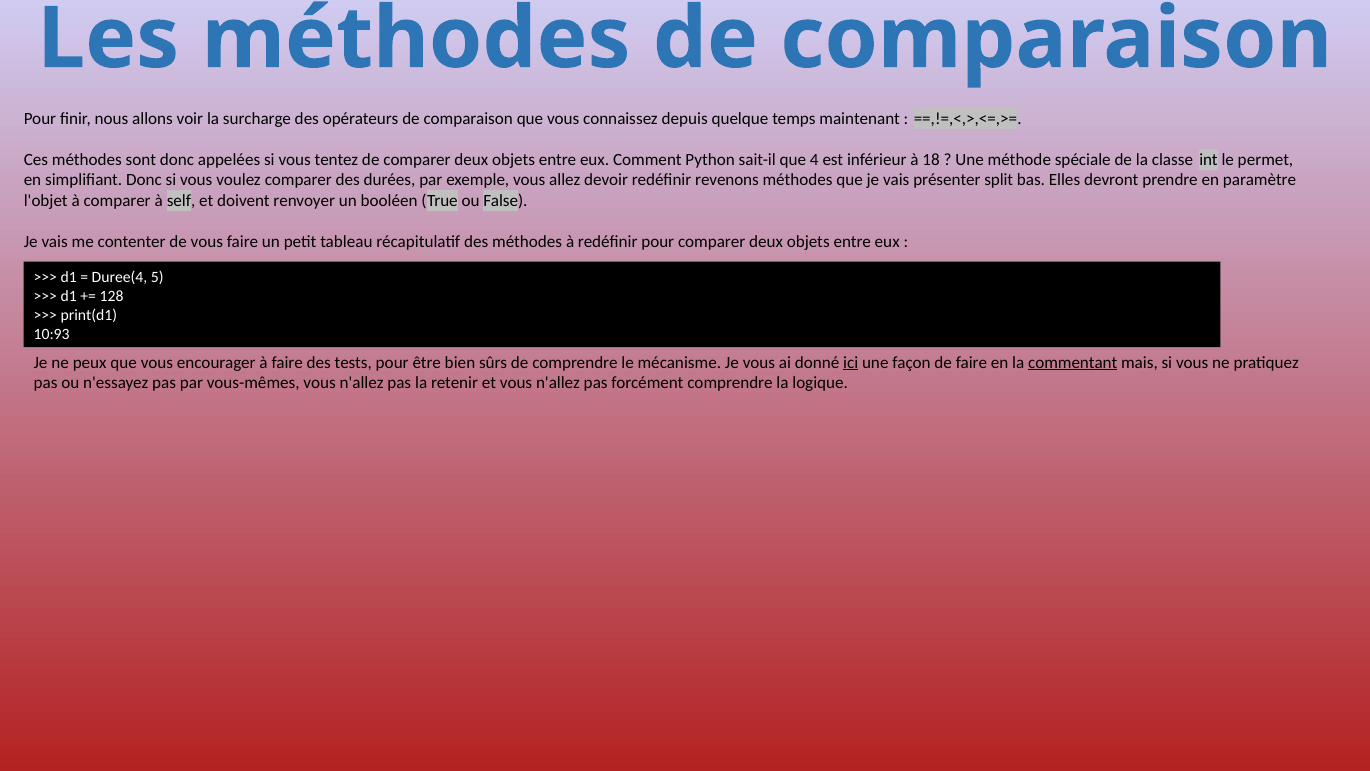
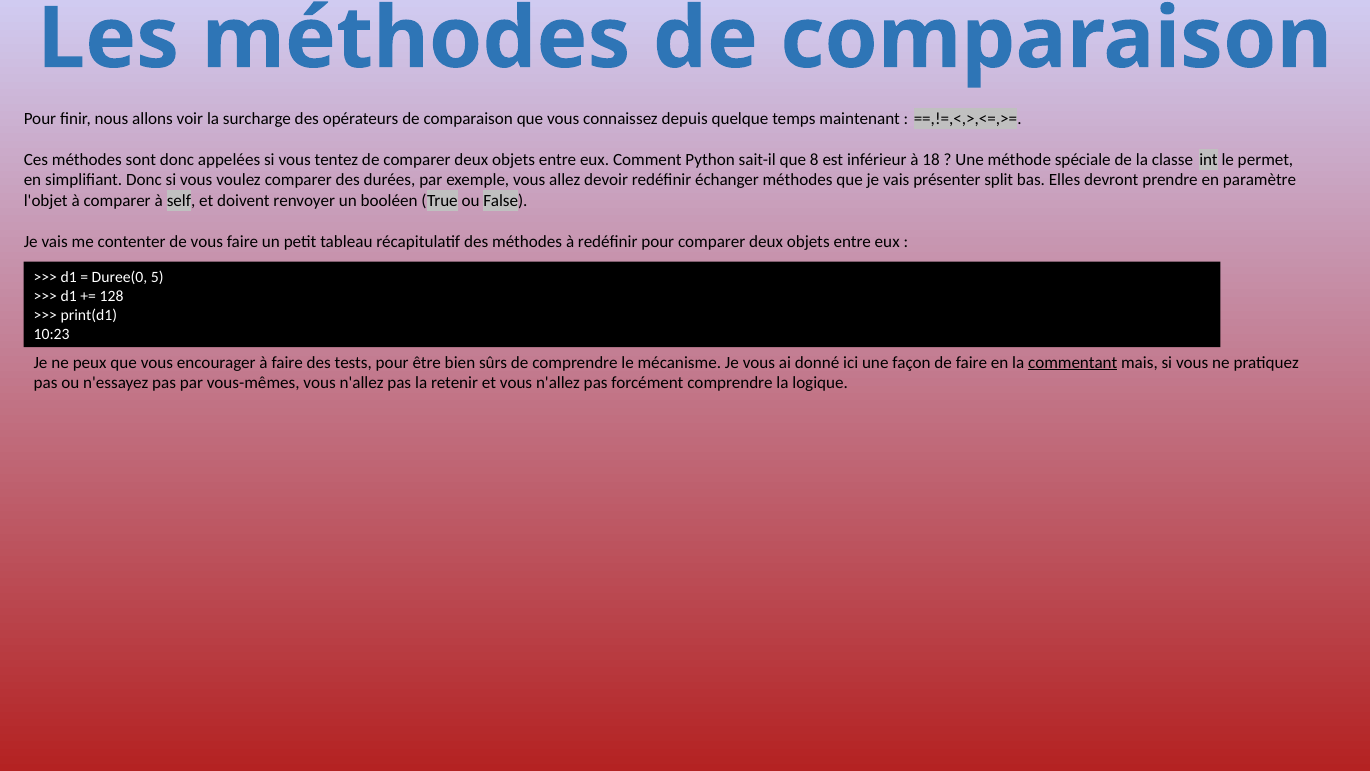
4: 4 -> 8 (814, 160)
revenons: revenons -> échanger (727, 180)
Duree(4: Duree(4 -> Duree(0 (120, 277)
10:93: 10:93 -> 10:23 (52, 334)
ici underline: present -> none (851, 362)
